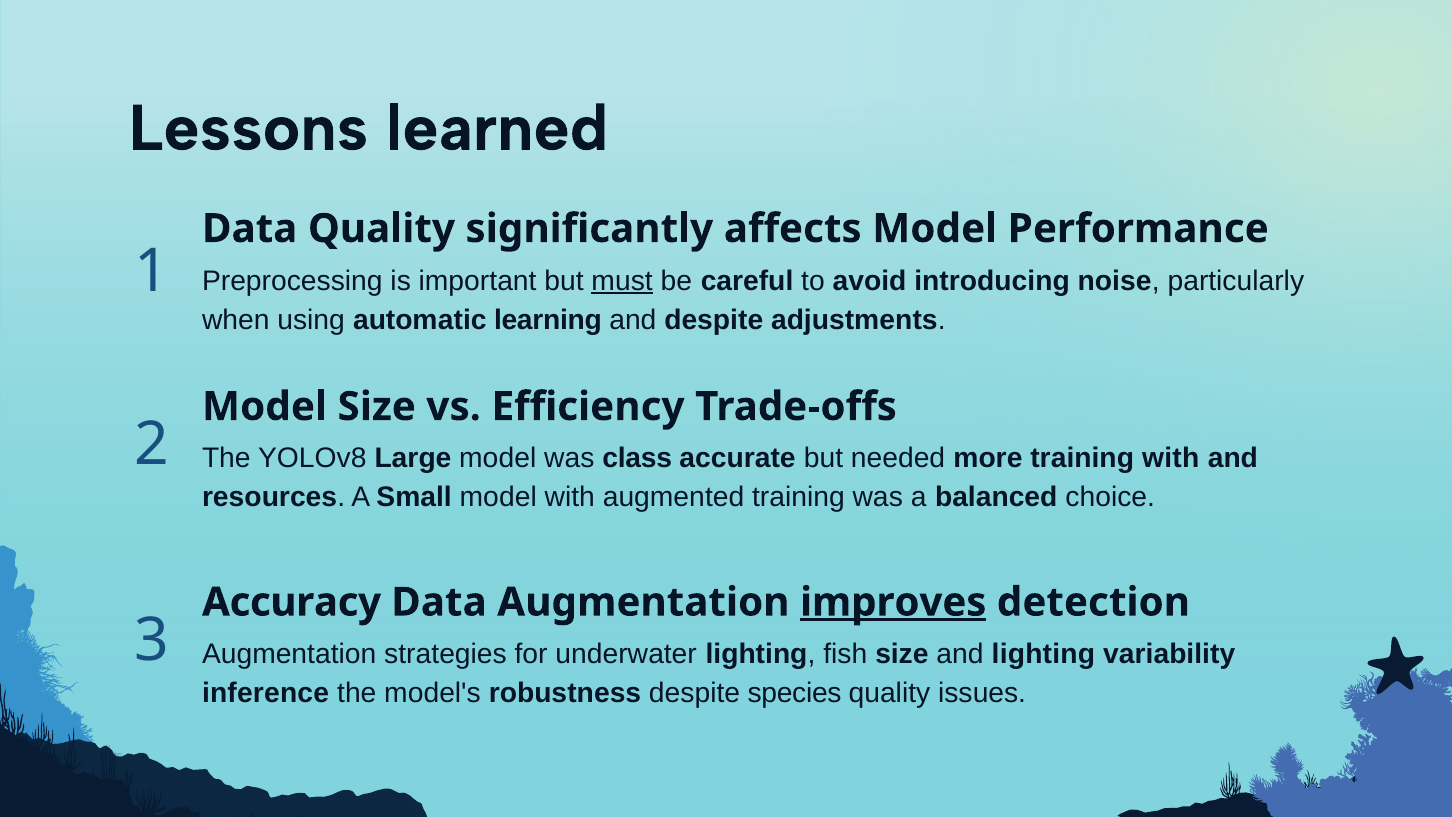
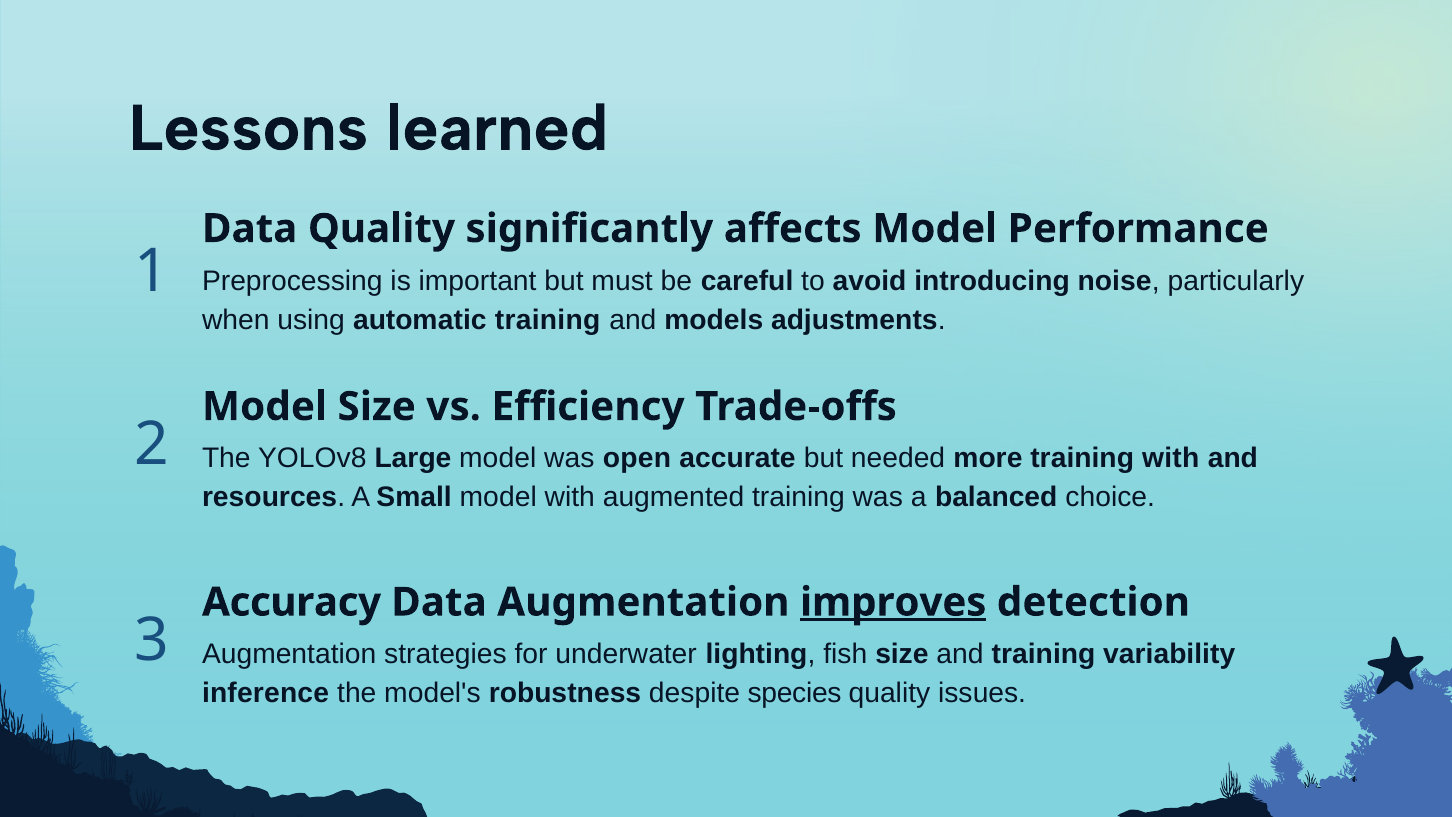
must underline: present -> none (622, 281)
automatic learning: learning -> training (548, 320)
and despite: despite -> models (714, 320)
class: class -> open (637, 458)
and lighting: lighting -> training (1044, 654)
